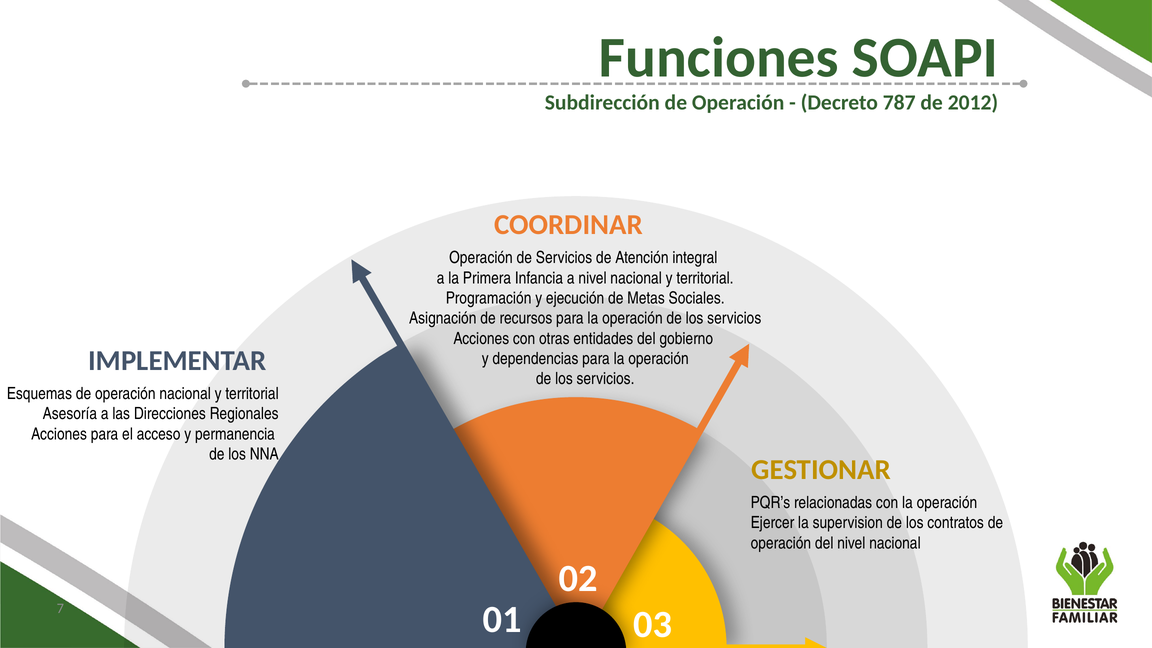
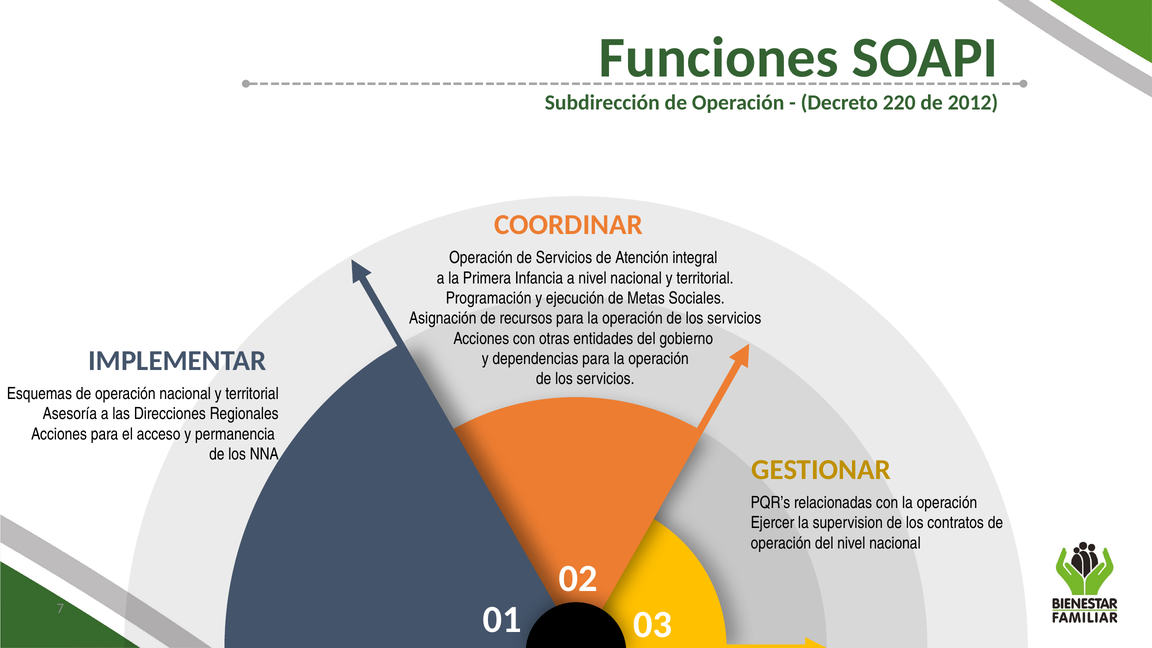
787: 787 -> 220 (899, 102)
